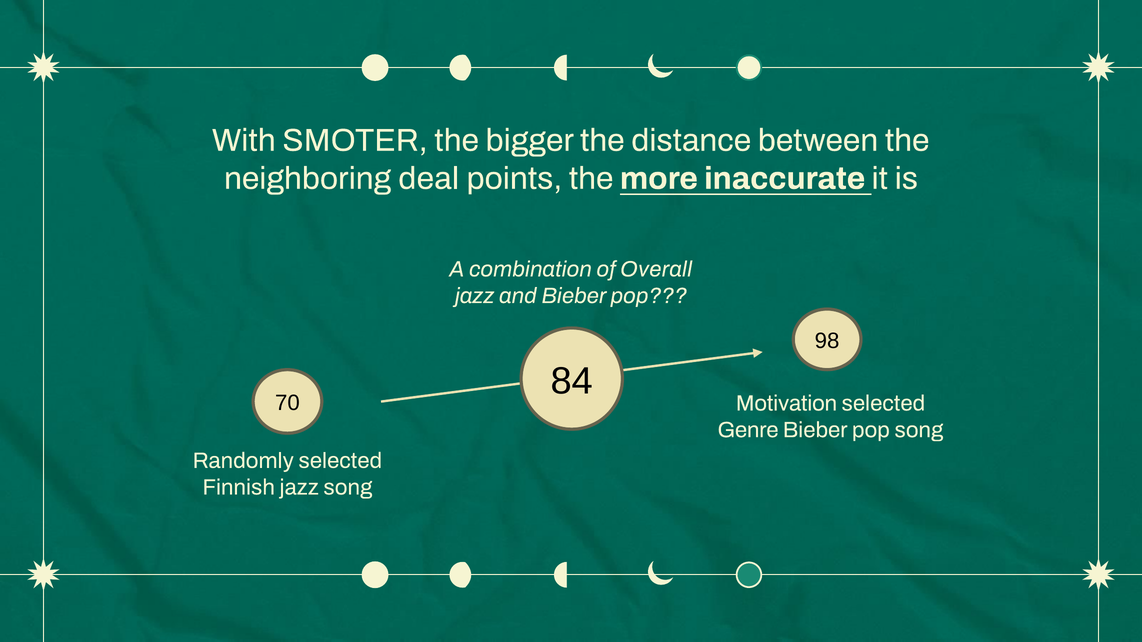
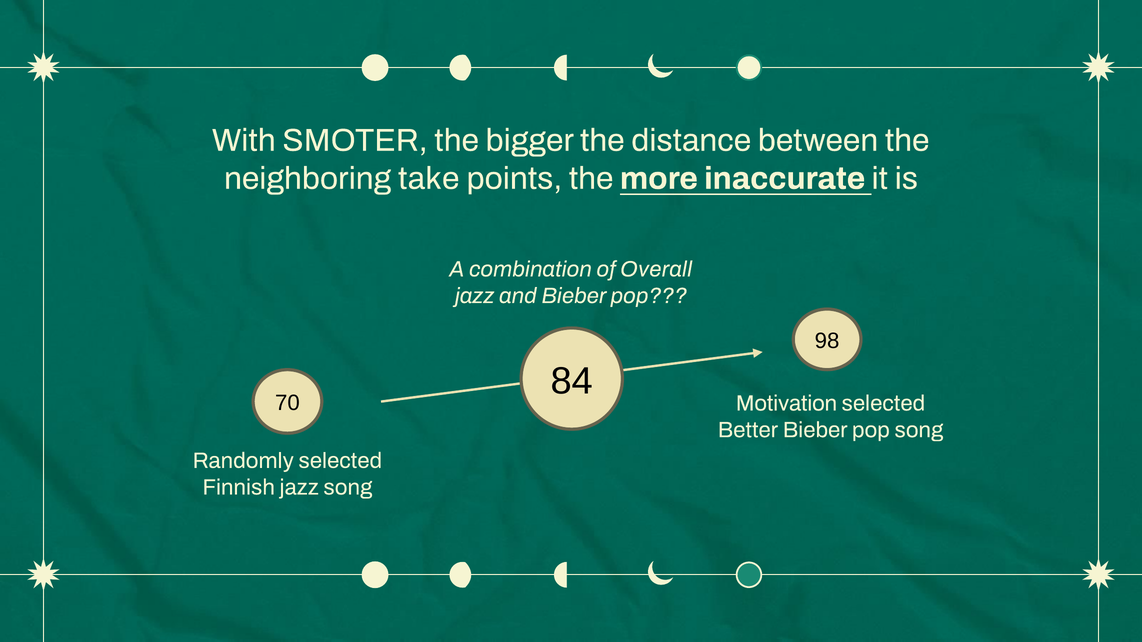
deal: deal -> take (429, 178)
Genre: Genre -> Better (748, 430)
